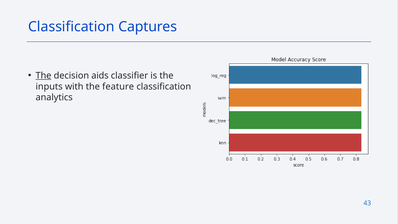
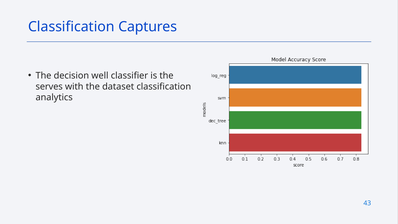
The underline: present -> none (43, 76)
aids: aids -> well (100, 76)
inputs: inputs -> serves (49, 86)
feature: feature -> dataset (118, 86)
